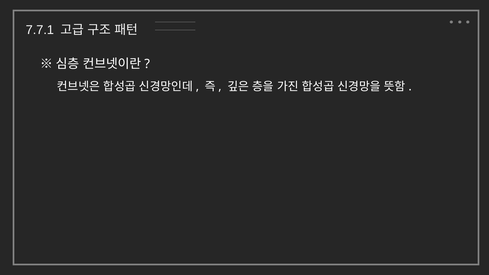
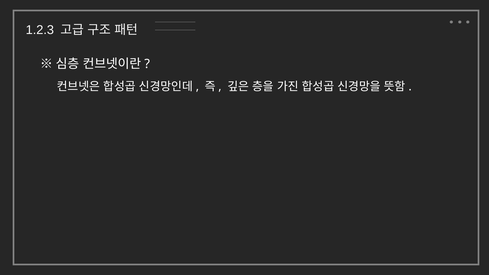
7.7.1: 7.7.1 -> 1.2.3 (40, 30)
